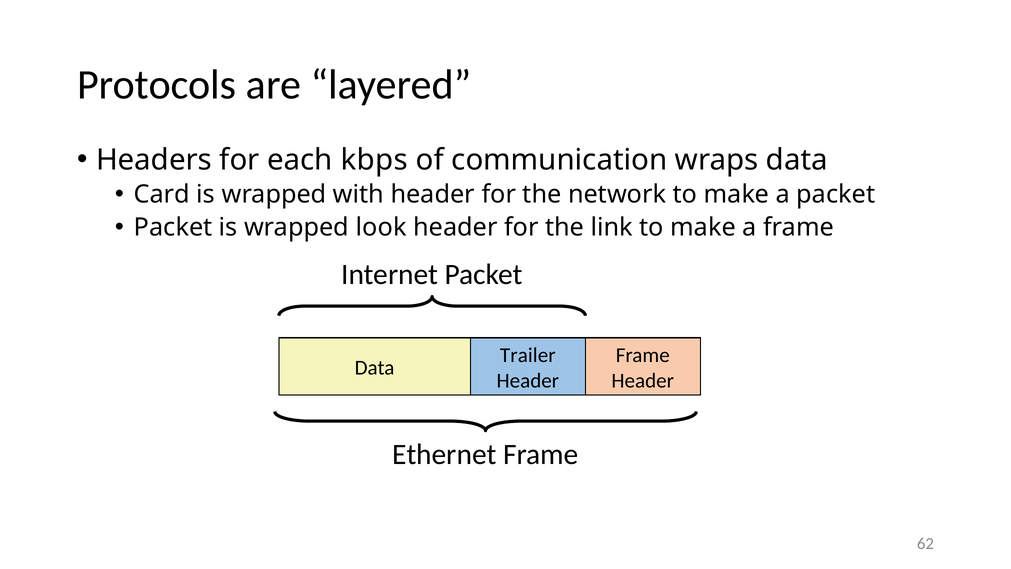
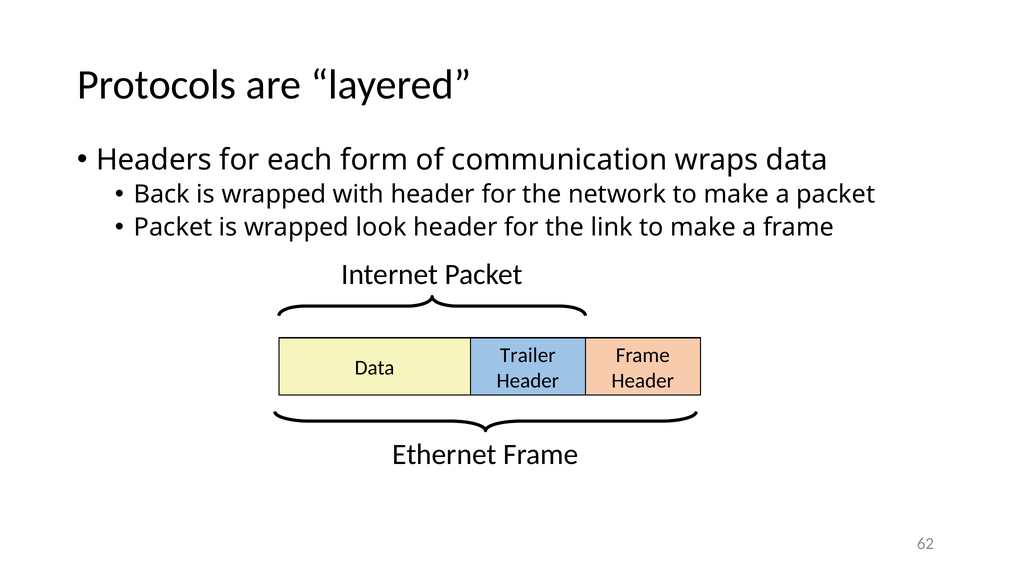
kbps: kbps -> form (374, 160)
Card: Card -> Back (162, 195)
